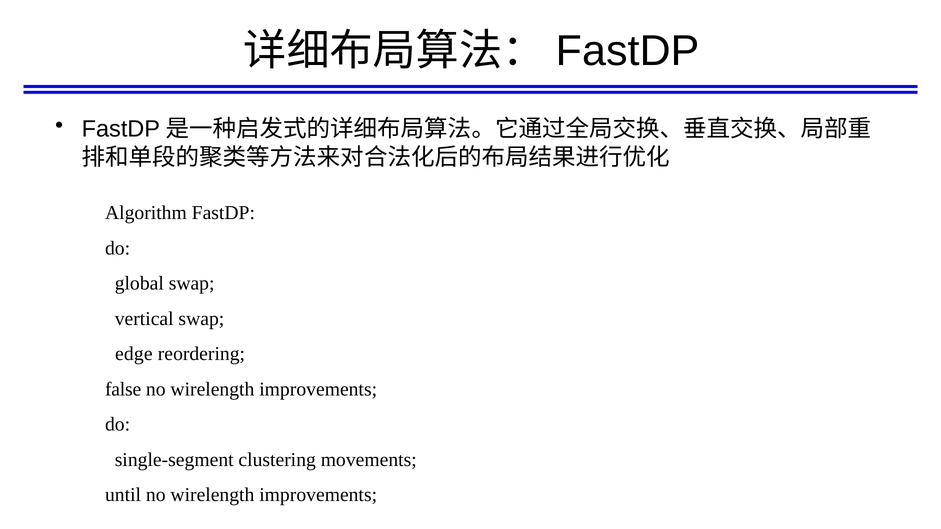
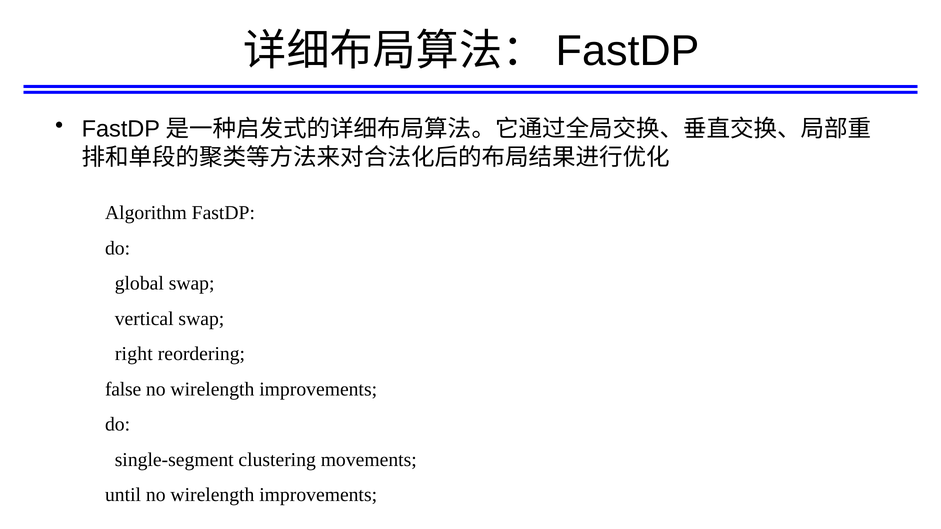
edge: edge -> right (134, 354)
